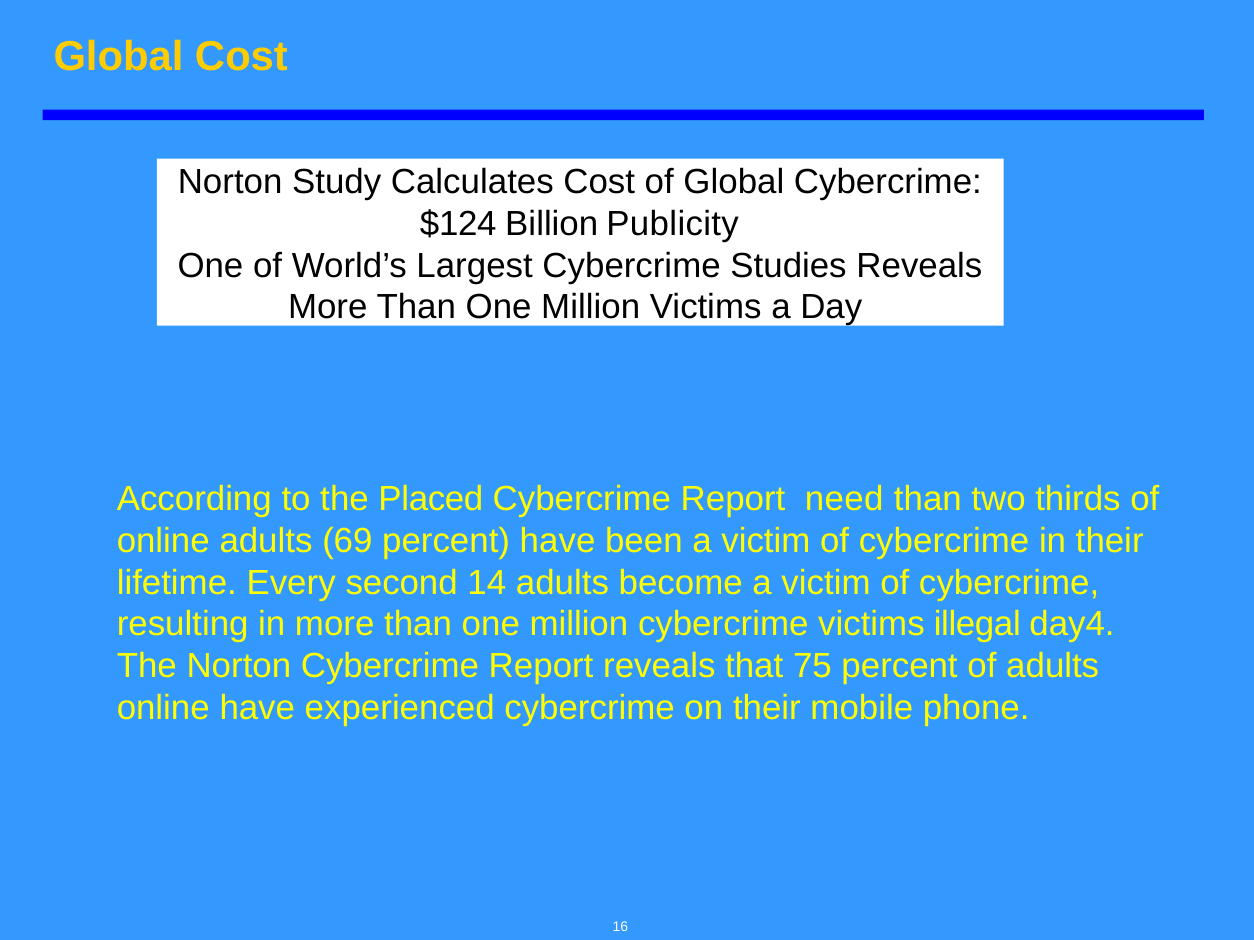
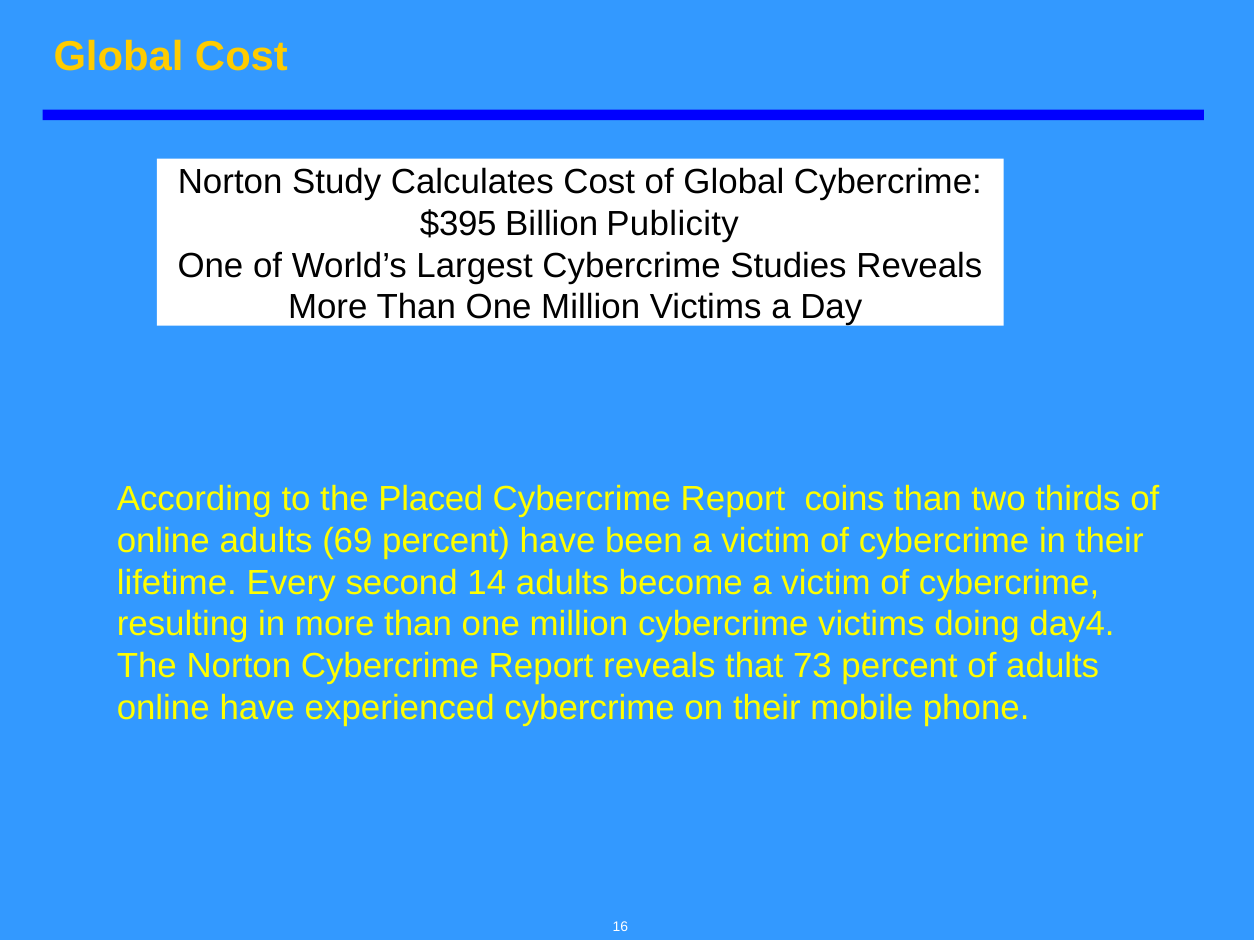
$124: $124 -> $395 (458, 224)
need: need -> coins (845, 499)
illegal: illegal -> doing (977, 625)
75: 75 -> 73 (812, 666)
